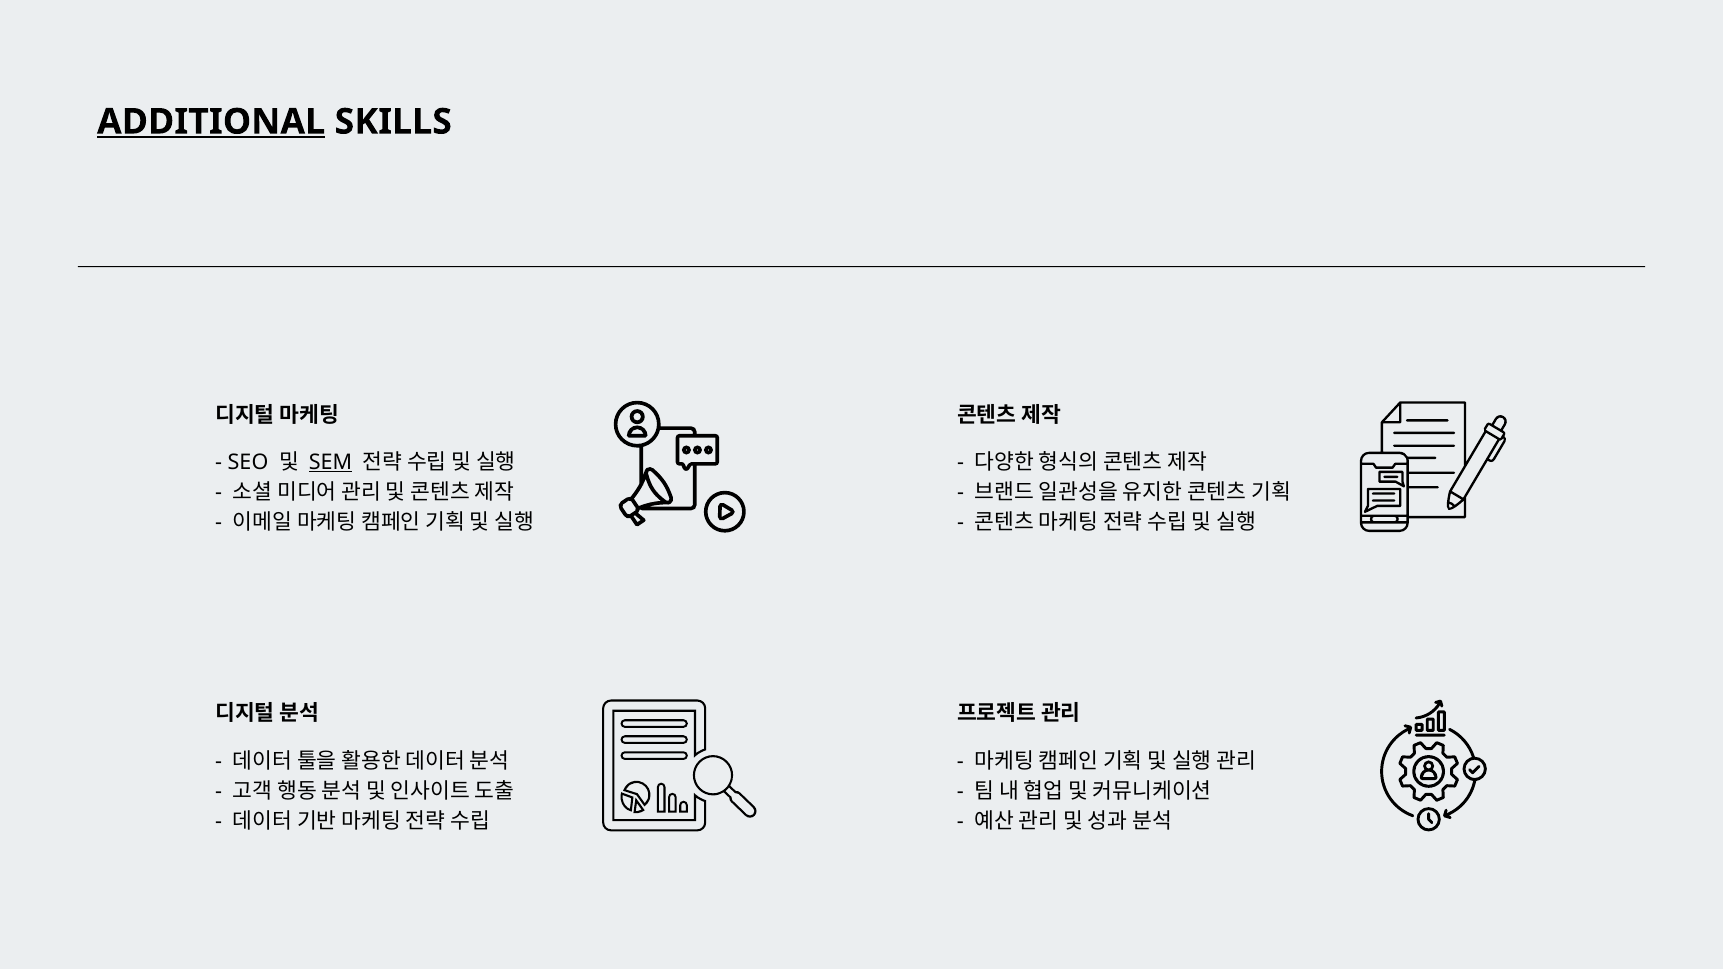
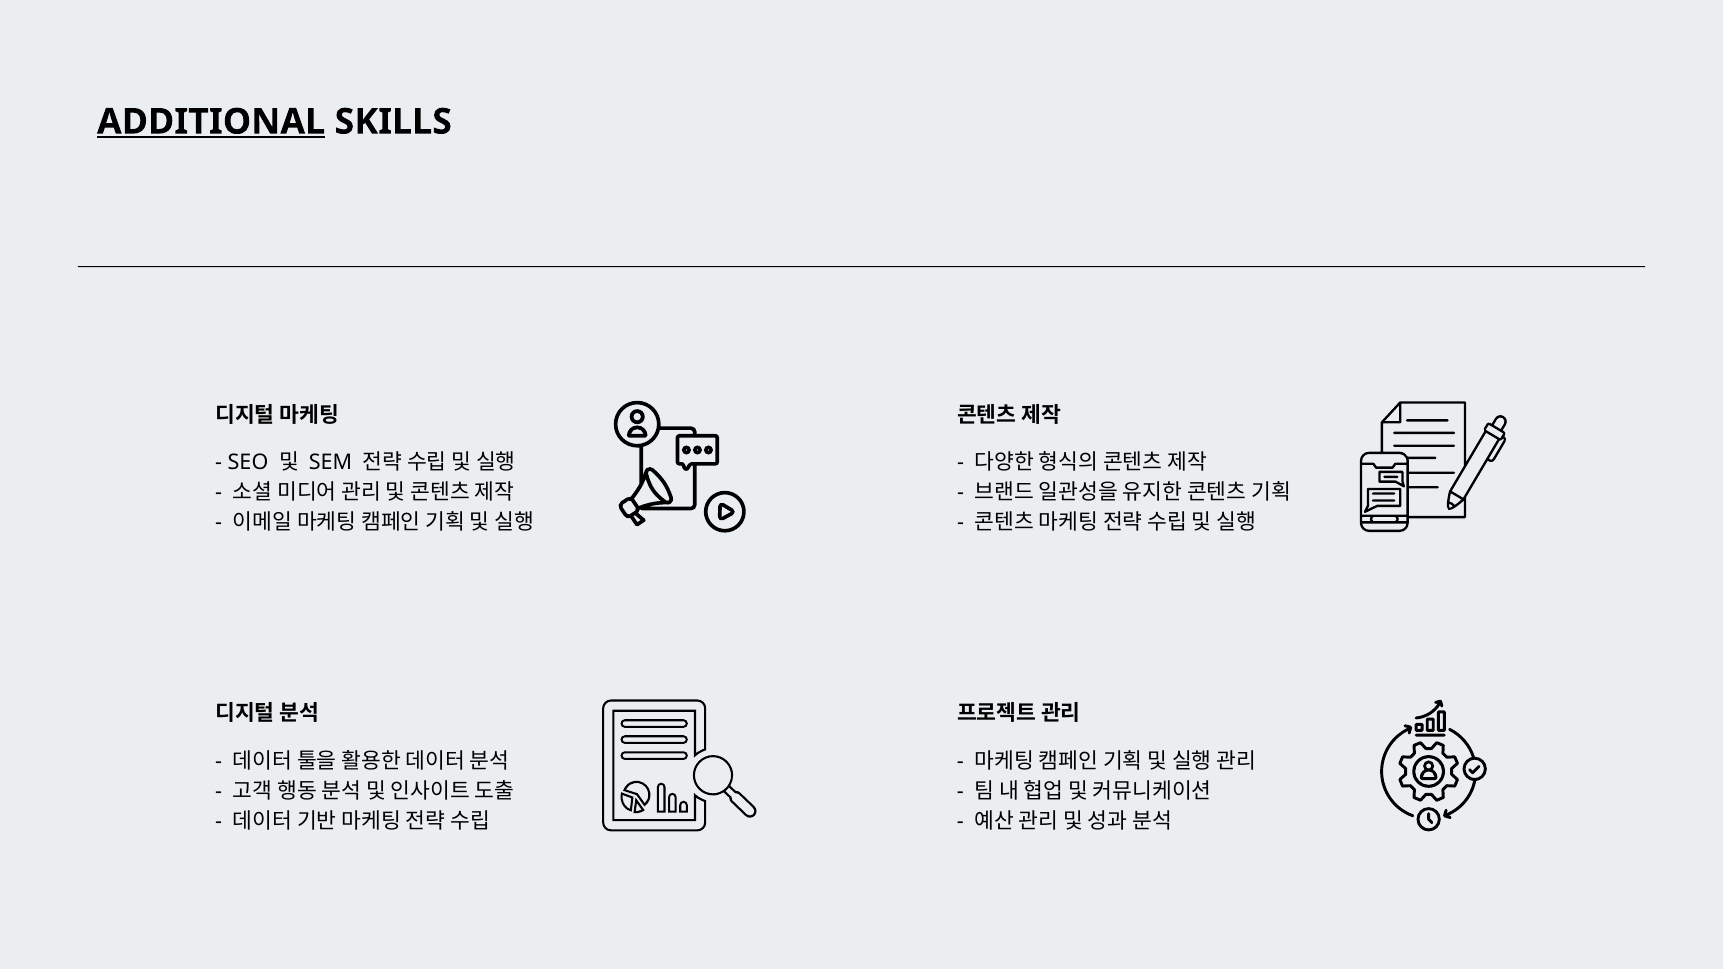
SEM underline: present -> none (330, 463)
